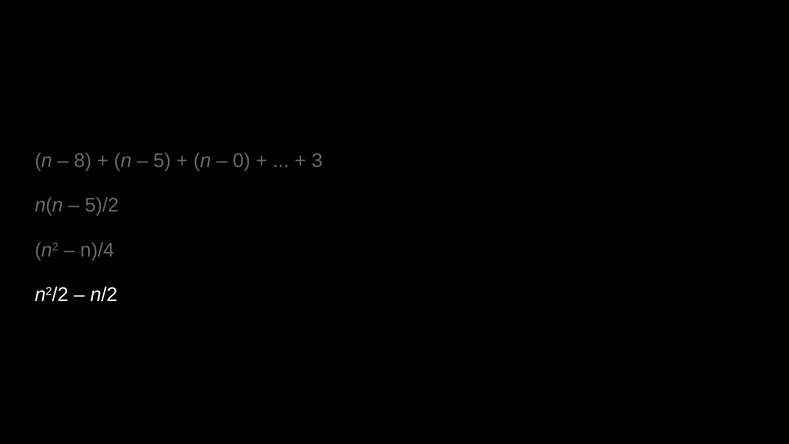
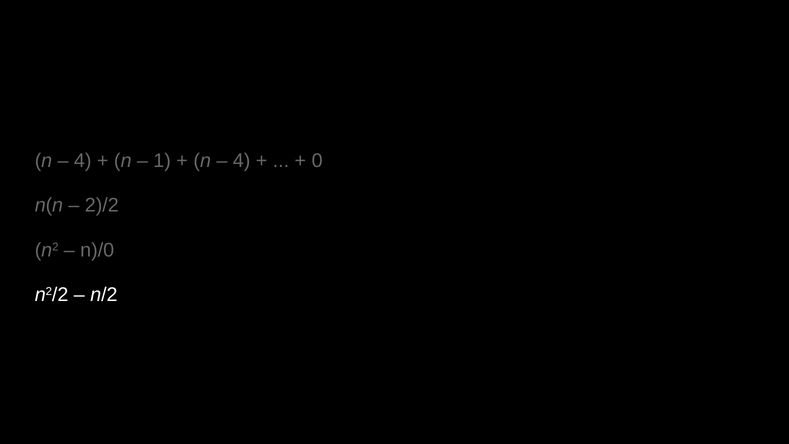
8: 8 -> 4 (83, 160)
5: 5 -> 1 (162, 160)
0: 0 -> 4 (242, 160)
3: 3 -> 0 (317, 160)
5)/2: 5)/2 -> 2)/2 (102, 205)
n)/4: n)/4 -> n)/0 (97, 250)
